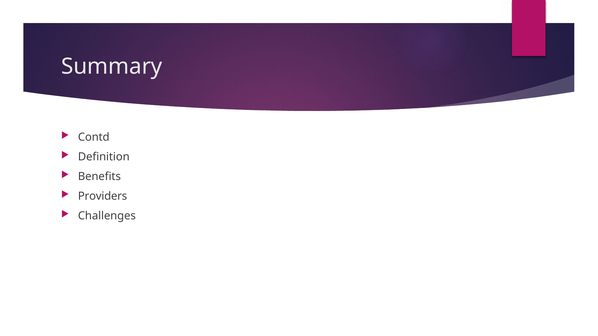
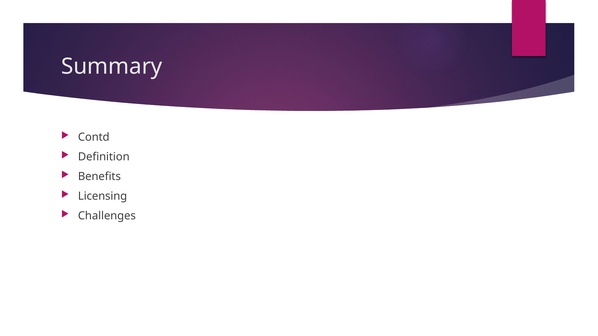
Providers: Providers -> Licensing (103, 197)
